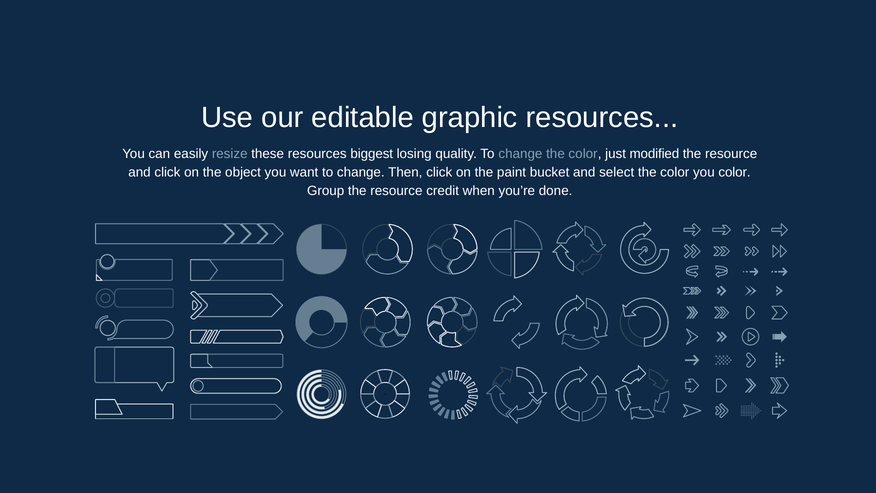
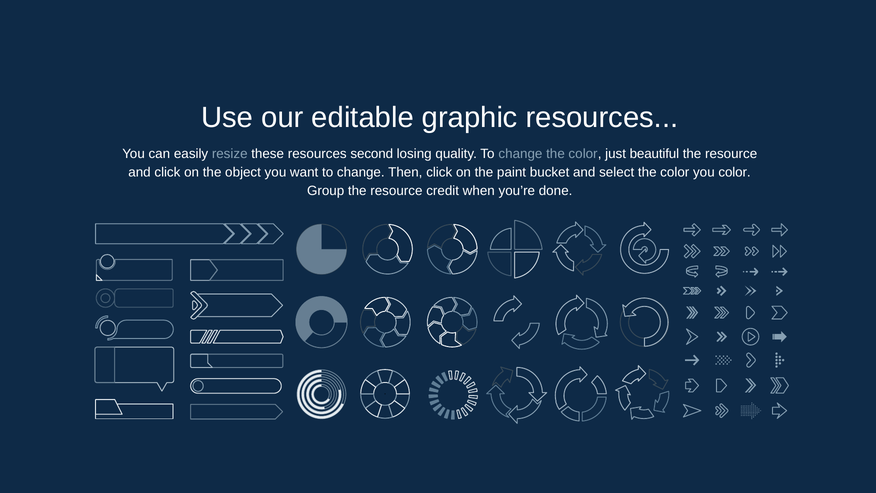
biggest: biggest -> second (372, 154)
modified: modified -> beautiful (654, 154)
